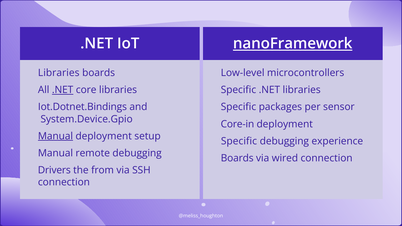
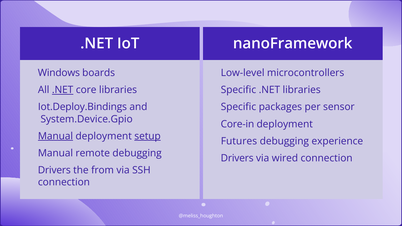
nanoFramework underline: present -> none (293, 44)
Libraries: Libraries -> Windows (59, 73)
Iot.Dotnet.Bindings: Iot.Dotnet.Bindings -> Iot.Deploy.Bindings (82, 107)
setup underline: none -> present (148, 136)
Specific: Specific -> Futures (239, 141)
Boards: Boards -> Drivers (237, 158)
